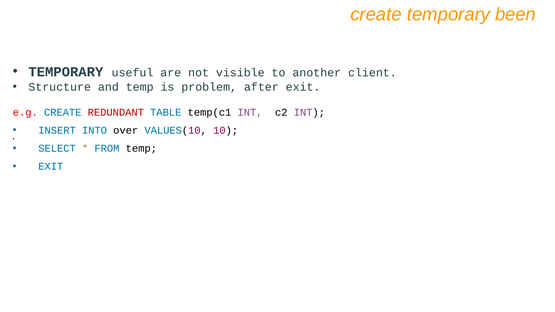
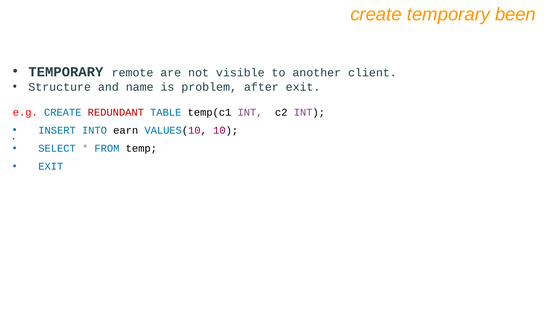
useful: useful -> remote (133, 73)
and temp: temp -> name (140, 87)
over: over -> earn (126, 131)
